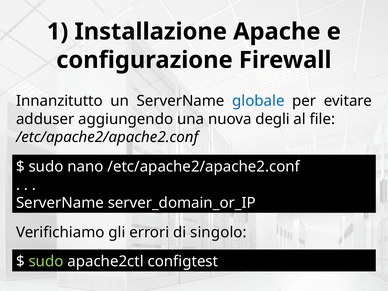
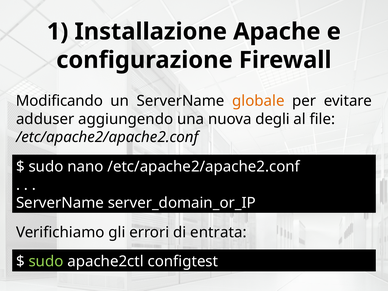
Innanzitutto: Innanzitutto -> Modificando (59, 101)
globale colour: blue -> orange (258, 101)
singolo: singolo -> entrata (218, 232)
